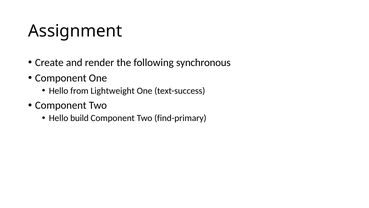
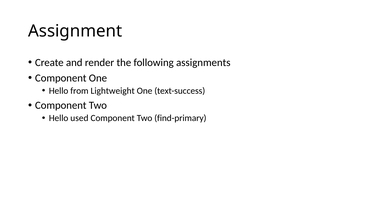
synchronous: synchronous -> assignments (203, 62)
build: build -> used (79, 118)
